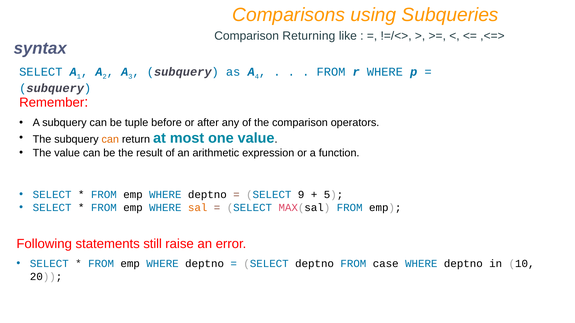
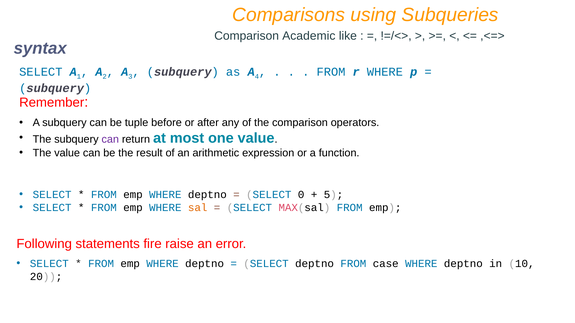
Returning: Returning -> Academic (309, 36)
can colour: orange -> purple (110, 139)
9: 9 -> 0 (301, 195)
still: still -> fire (153, 244)
